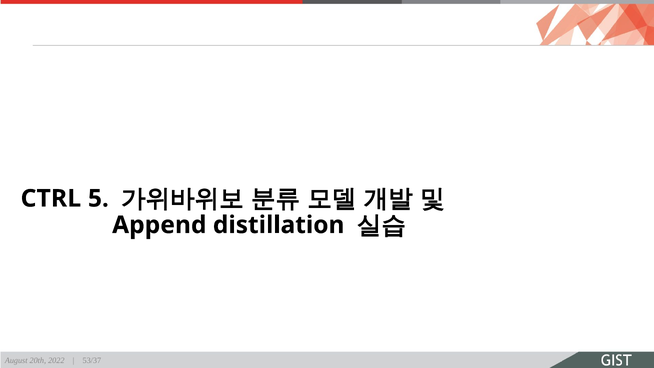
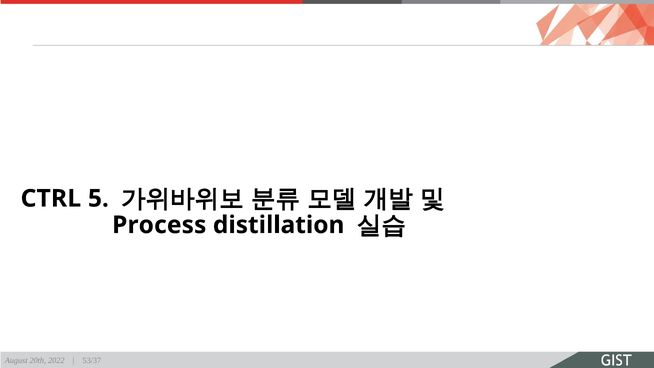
Append: Append -> Process (159, 225)
